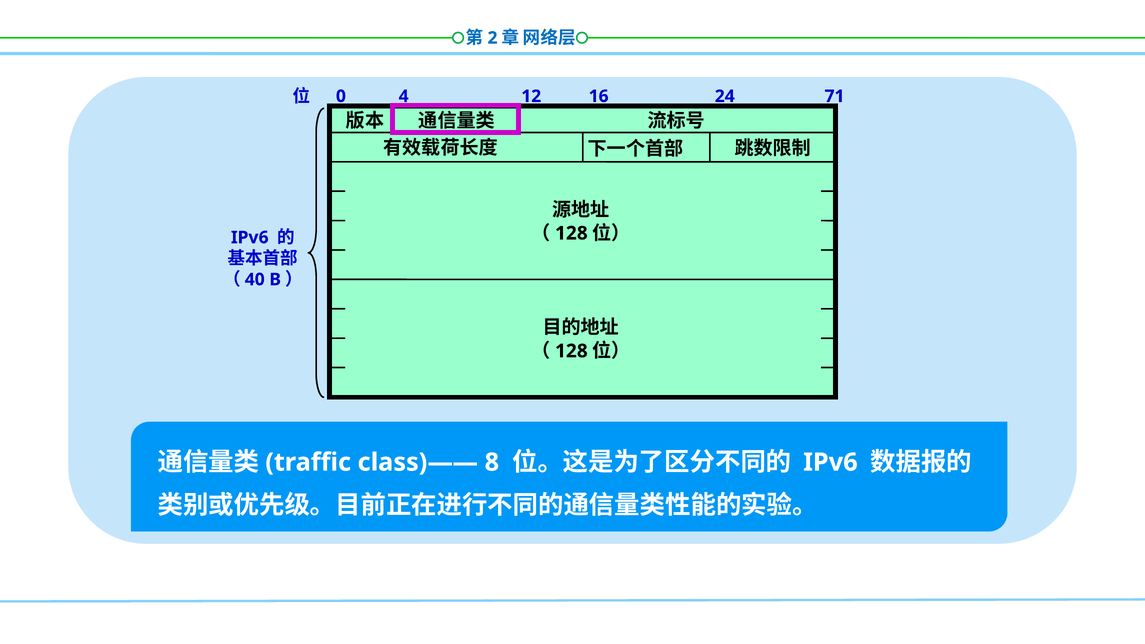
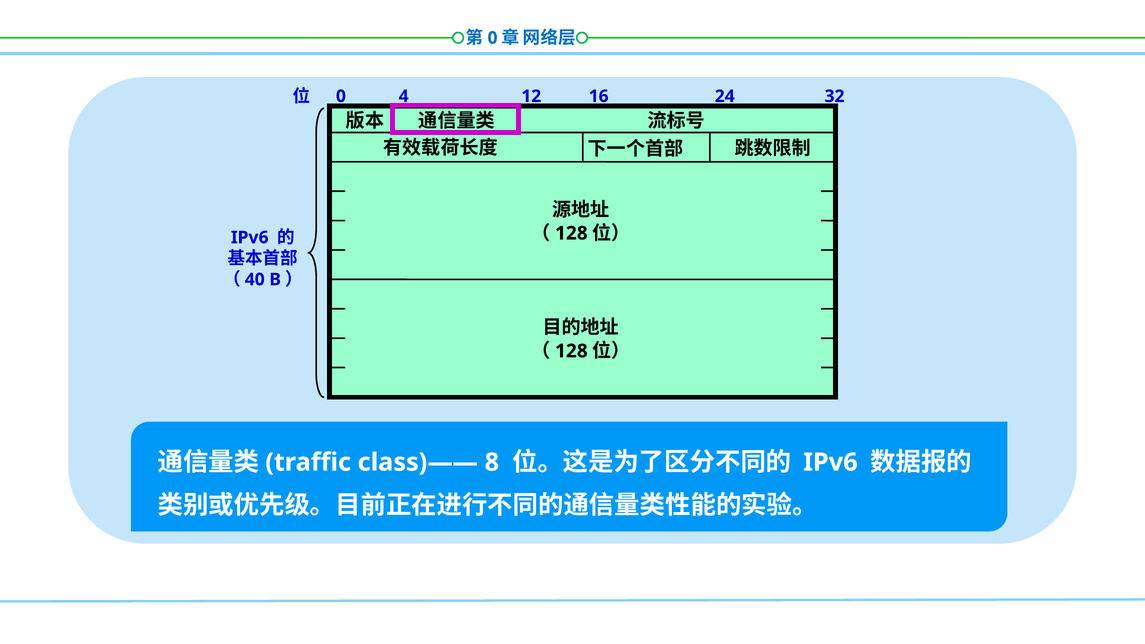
2: 2 -> 0 (493, 38)
71: 71 -> 32 (835, 96)
